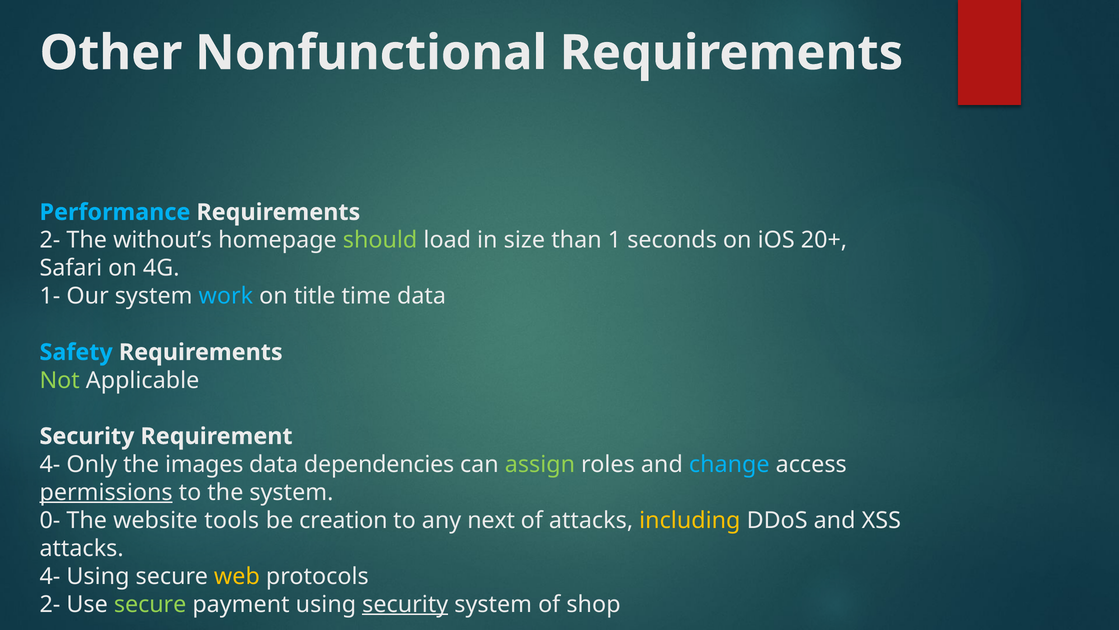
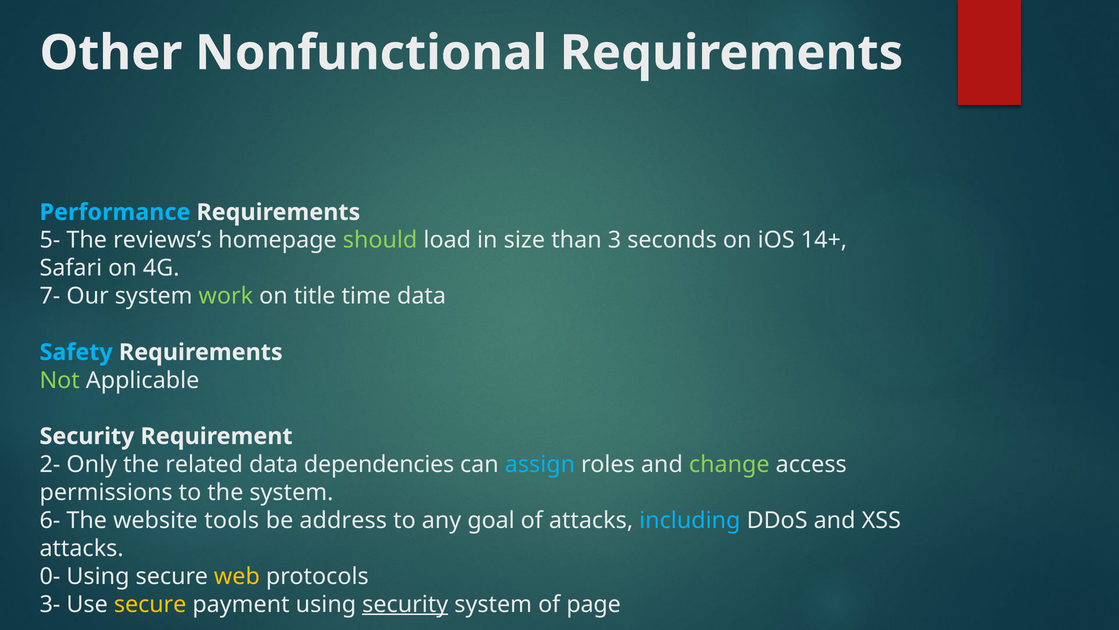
2-: 2- -> 5- (50, 240)
without’s: without’s -> reviews’s (163, 240)
1: 1 -> 3 (615, 240)
20+: 20+ -> 14+ (824, 240)
1-: 1- -> 7- (50, 296)
work colour: light blue -> light green (226, 296)
4-: 4- -> 2- (50, 464)
images: images -> related (204, 464)
assign colour: light green -> light blue (540, 464)
change colour: light blue -> light green (729, 464)
permissions underline: present -> none (106, 492)
0-: 0- -> 6- (50, 520)
creation: creation -> address (343, 520)
next: next -> goal (491, 520)
including colour: yellow -> light blue (690, 520)
4-: 4- -> 0- (50, 576)
2-: 2- -> 3- (50, 604)
secure colour: light green -> yellow (150, 604)
shop: shop -> page (594, 604)
